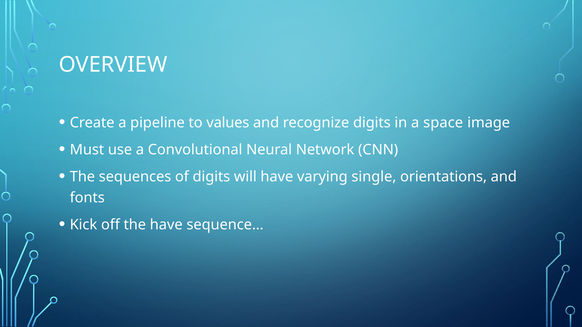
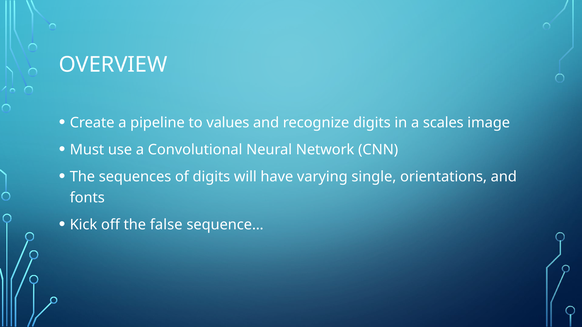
space: space -> scales (443, 123)
the have: have -> false (166, 225)
